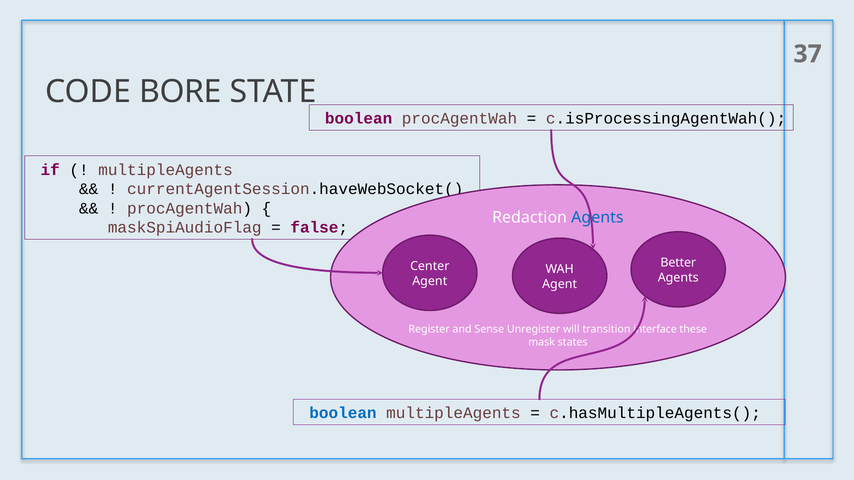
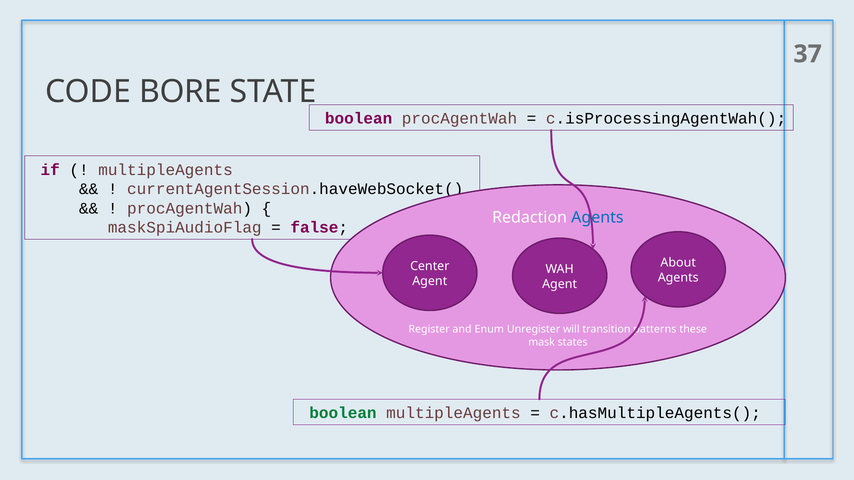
Better: Better -> About (678, 263)
Sense: Sense -> Enum (489, 330)
interface: interface -> patterns (655, 330)
boolean colour: blue -> green (343, 413)
